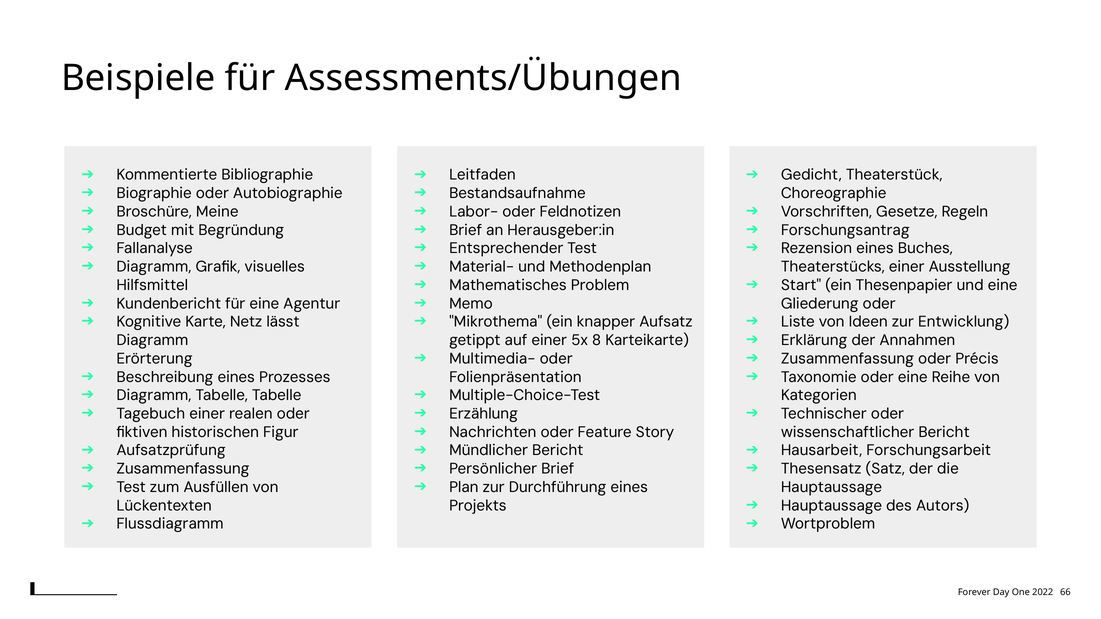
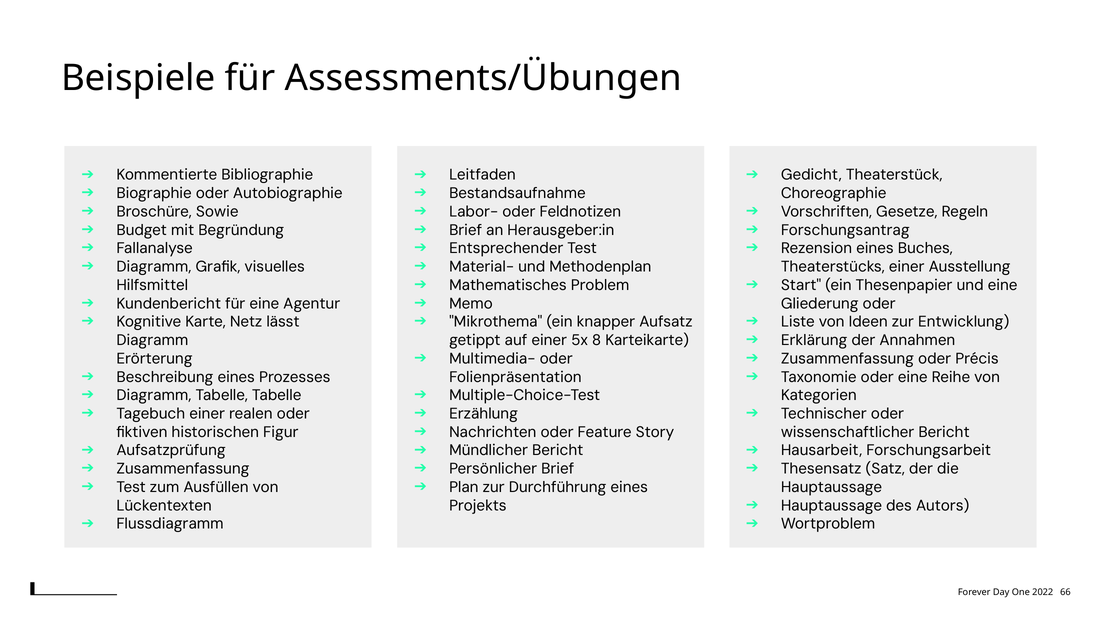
Meine: Meine -> Sowie (217, 212)
